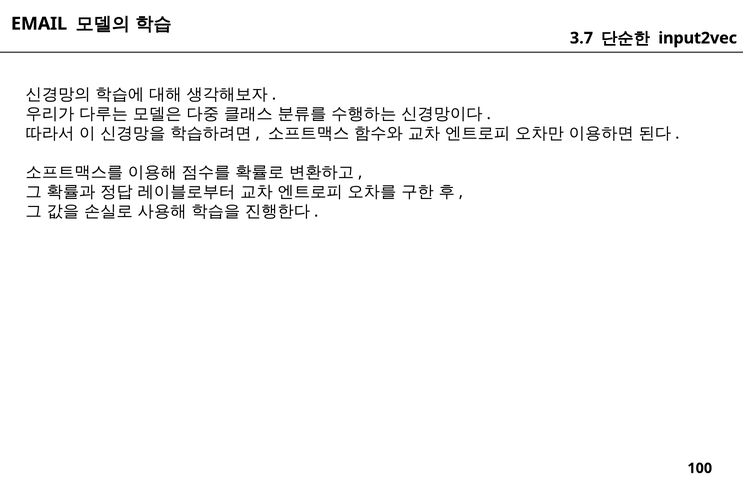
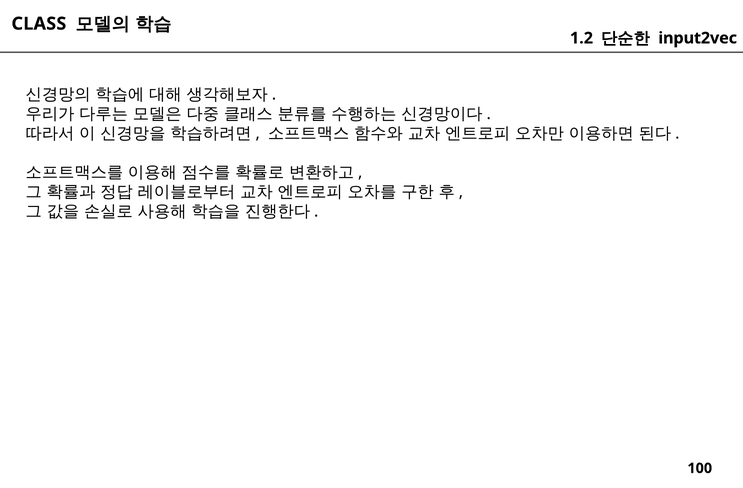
EMAIL: EMAIL -> CLASS (39, 24)
3.7: 3.7 -> 1.2 (581, 38)
